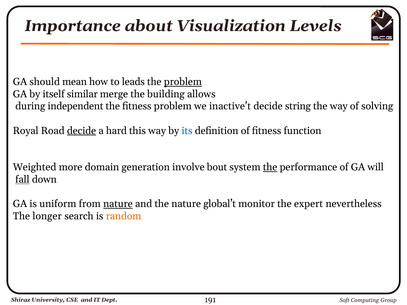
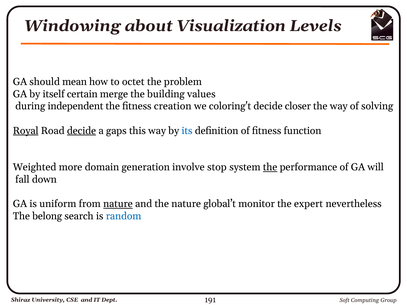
Importance: Importance -> Windowing (73, 26)
leads: leads -> octet (133, 82)
problem underline: present -> none (183, 82)
similar: similar -> certain (82, 94)
allows: allows -> values (201, 94)
fitness problem: problem -> creation (173, 106)
inactive't: inactive't -> coloring't (230, 106)
string: string -> closer (298, 106)
Royal underline: none -> present (26, 131)
hard: hard -> gaps (116, 131)
bout: bout -> stop (217, 167)
fall underline: present -> none (22, 180)
longer: longer -> belong (47, 216)
random colour: orange -> blue (124, 216)
